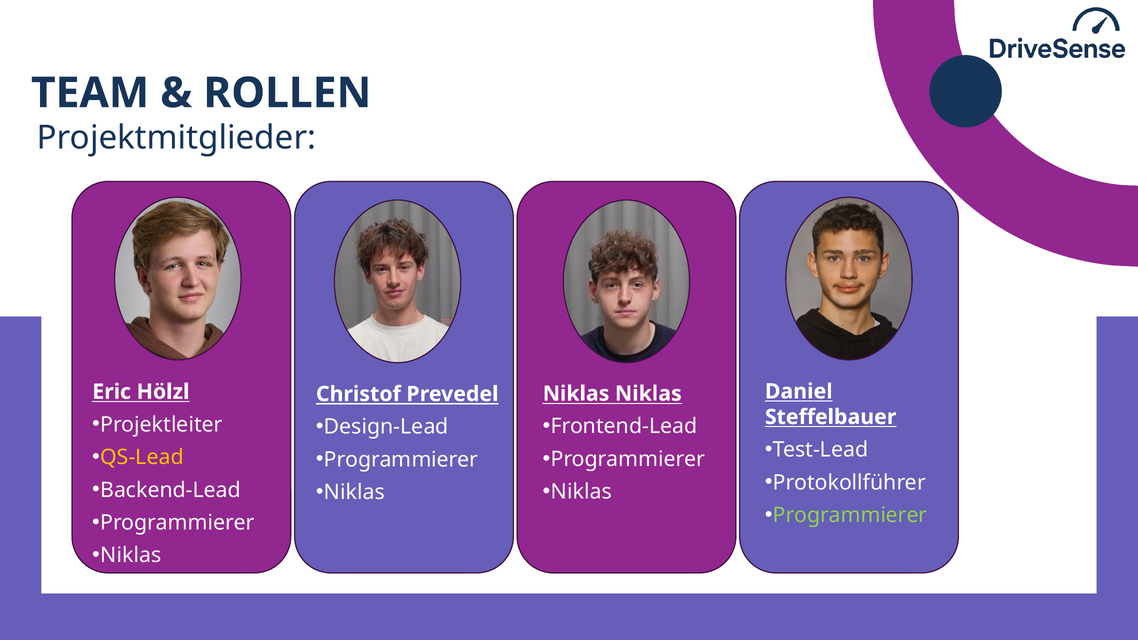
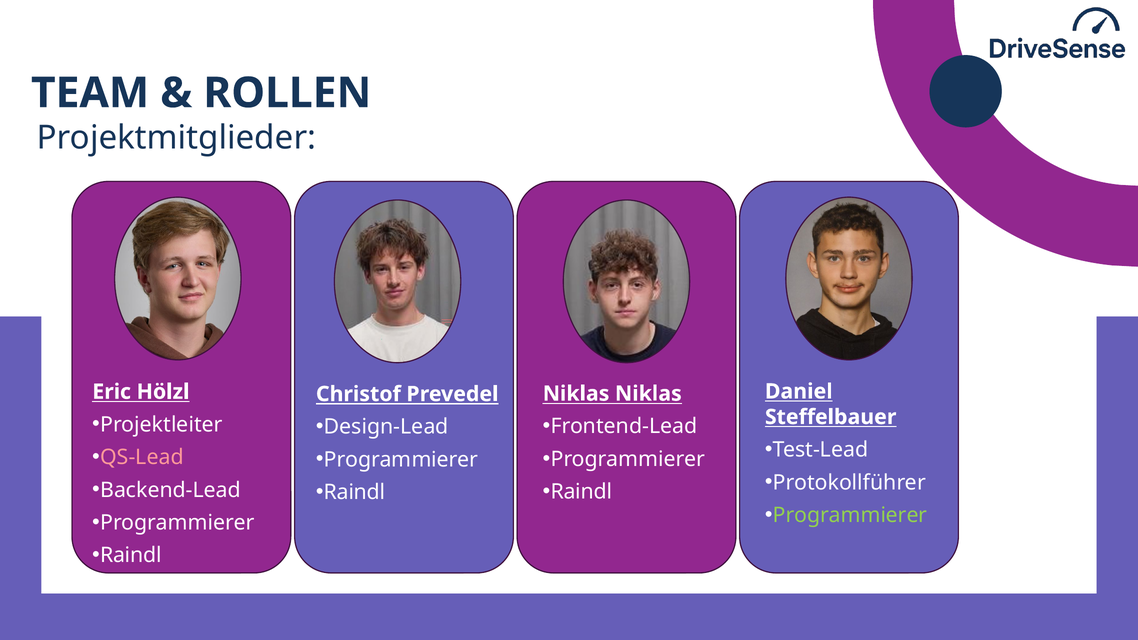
QS-Lead colour: yellow -> pink (142, 457)
Niklas: Niklas -> Raindl (581, 492)
Niklas: Niklas -> Raindl (355, 492)
Niklas: Niklas -> Raindl (131, 556)
